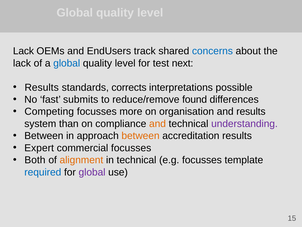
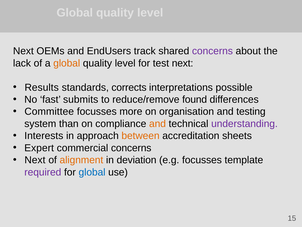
Lack: Lack -> Next (23, 51)
concerns colour: blue -> purple (212, 51)
global colour: blue -> orange (67, 63)
Competing: Competing -> Committee (49, 111)
and results: results -> testing (251, 111)
Between: Between -> Interests (44, 136)
accreditation results: results -> sheets (237, 136)
commercial focusses: focusses -> concerns (131, 148)
Both: Both -> Next (35, 160)
in technical: technical -> deviation (137, 160)
required colour: blue -> purple (43, 172)
global colour: purple -> blue (92, 172)
